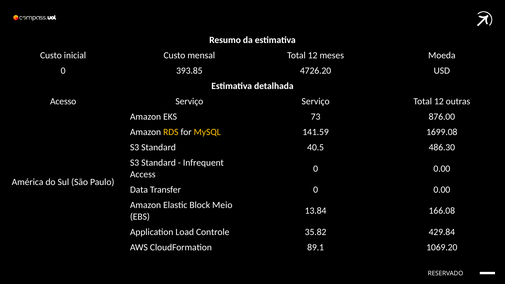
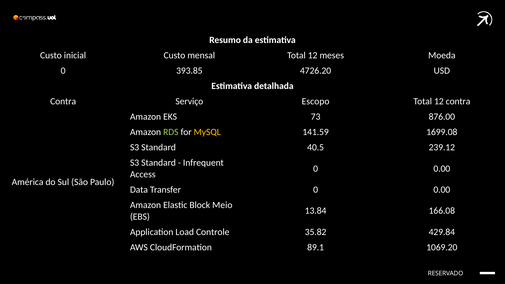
Acesso: Acesso -> Contra (63, 101)
Serviço Serviço: Serviço -> Escopo (316, 101)
12 outras: outras -> contra (458, 101)
RDS colour: yellow -> light green (171, 132)
486.30: 486.30 -> 239.12 (442, 147)
